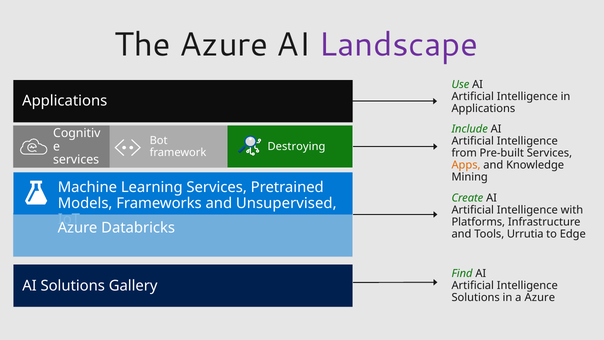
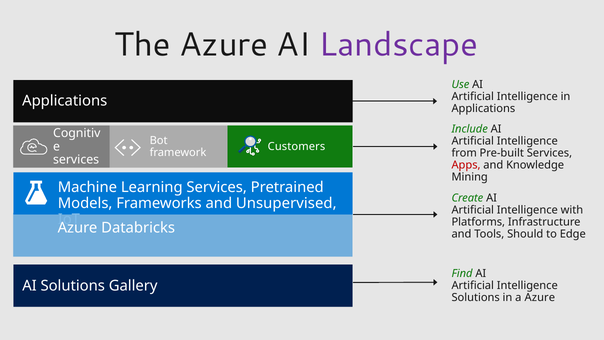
Destroying: Destroying -> Customers (296, 146)
Apps colour: orange -> red (466, 165)
Urrutia: Urrutia -> Should (525, 234)
